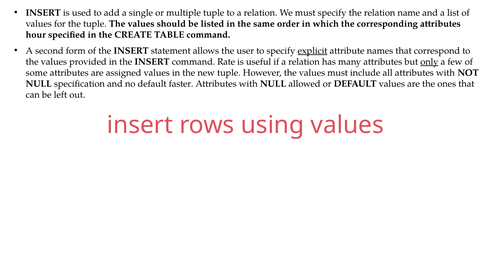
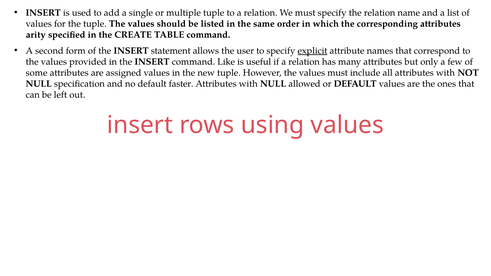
hour: hour -> arity (36, 35)
Rate: Rate -> Like (226, 62)
only underline: present -> none (429, 62)
